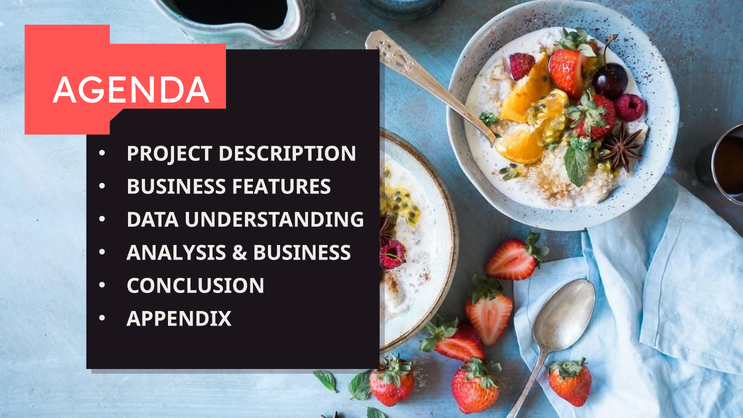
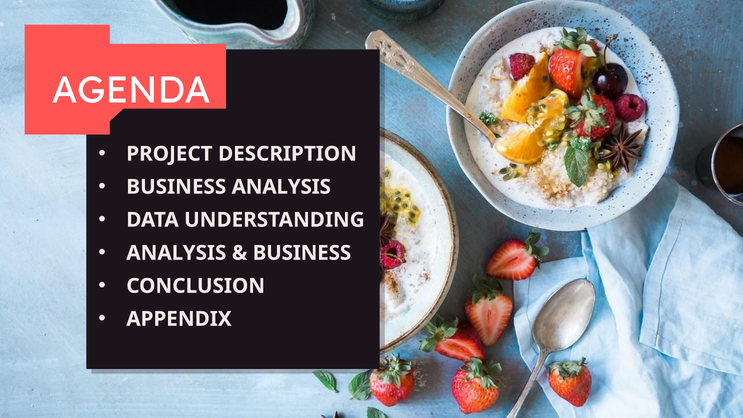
BUSINESS FEATURES: FEATURES -> ANALYSIS (281, 187)
